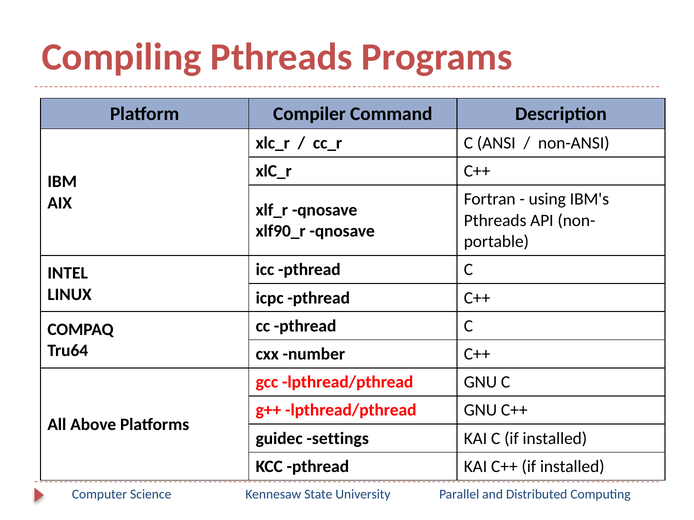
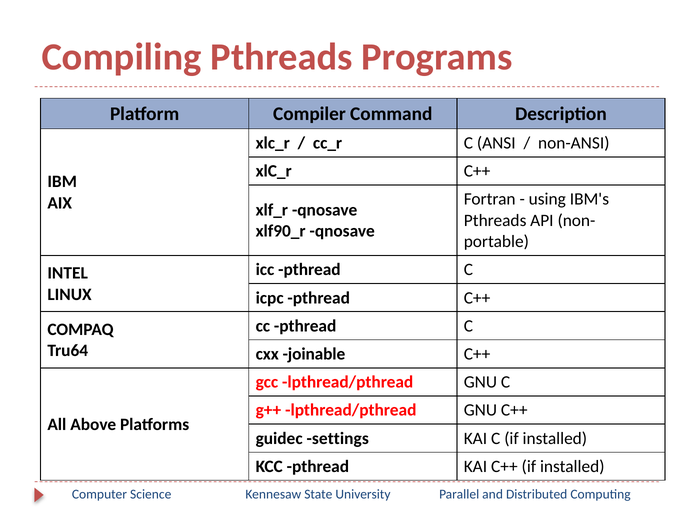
number: number -> joinable (314, 354)
